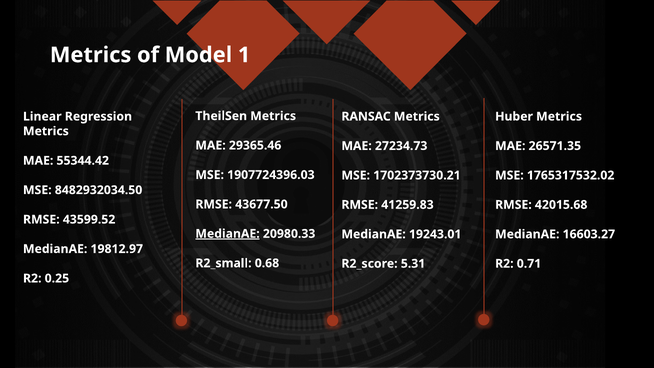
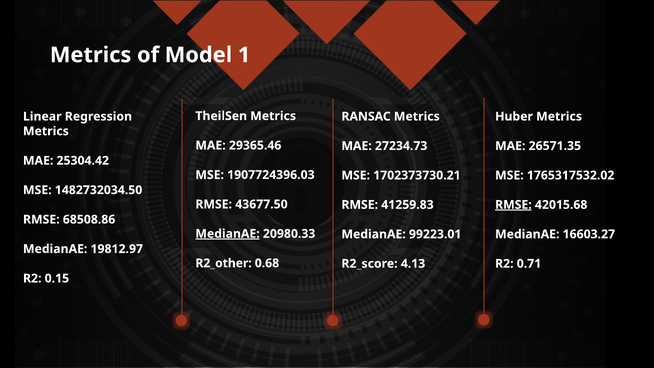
55344.42: 55344.42 -> 25304.42 (83, 161)
8482932034.50: 8482932034.50 -> 1482732034.50 (99, 190)
RMSE underline: none -> present (513, 205)
43599.52: 43599.52 -> 68508.86 (89, 219)
19243.01: 19243.01 -> 99223.01 (435, 234)
R2_small: R2_small -> R2_other (224, 263)
5.31: 5.31 -> 4.13 (413, 264)
0.25: 0.25 -> 0.15 (57, 278)
